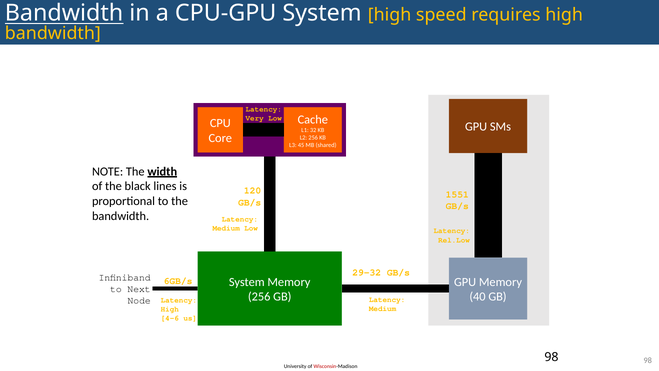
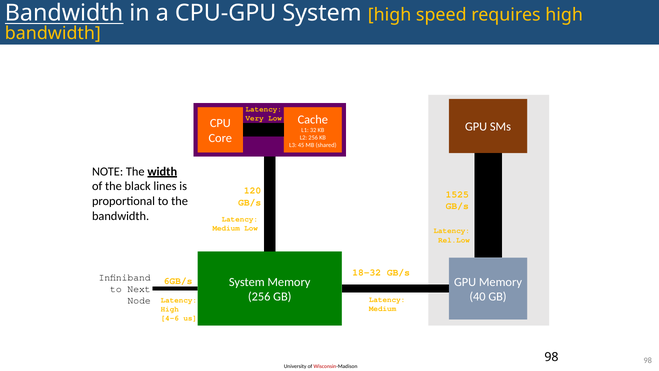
1551: 1551 -> 1525 (457, 194)
29-32: 29-32 -> 18-32 (367, 272)
